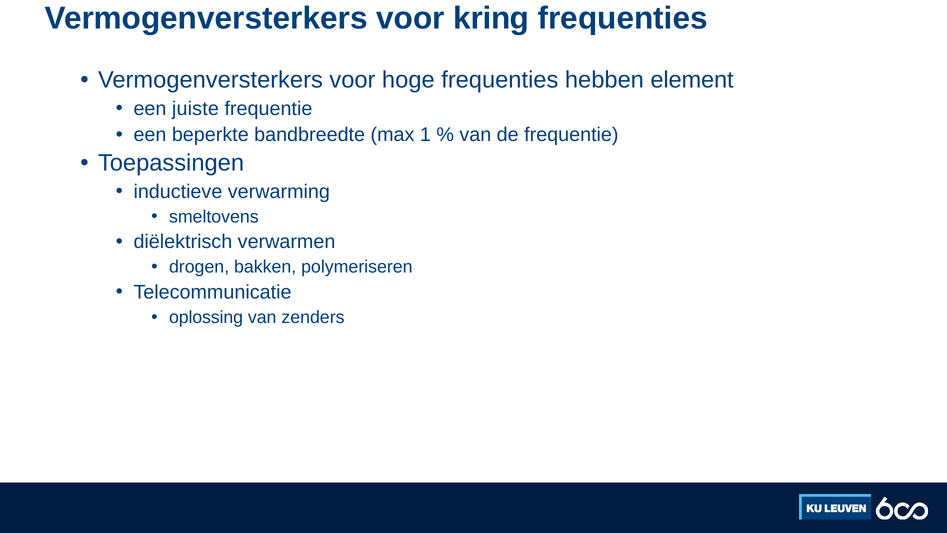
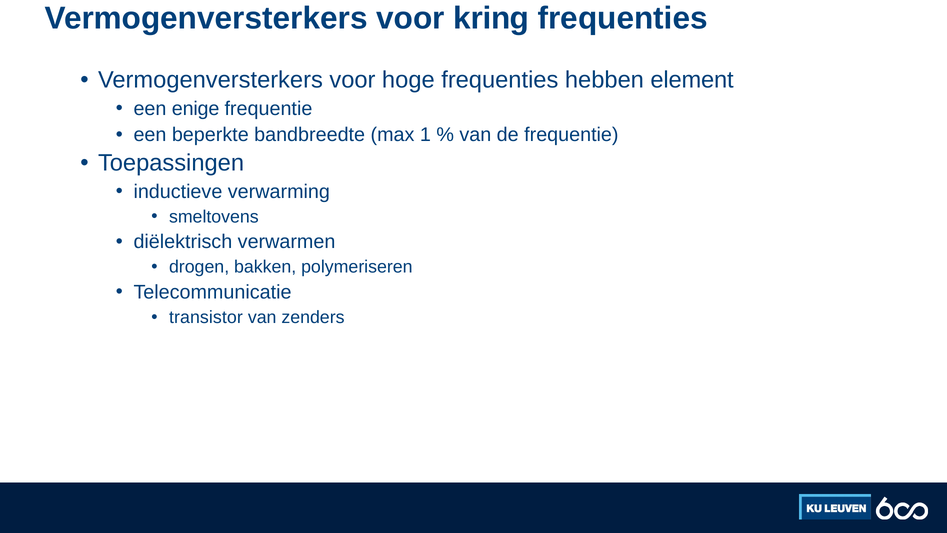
juiste: juiste -> enige (196, 108)
oplossing: oplossing -> transistor (206, 317)
